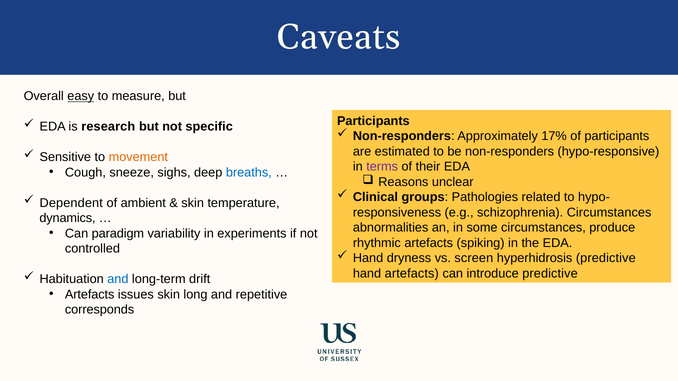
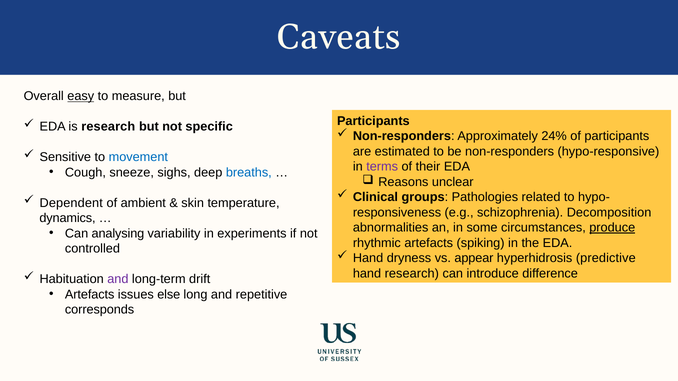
17%: 17% -> 24% (554, 136)
movement colour: orange -> blue (138, 157)
schizophrenia Circumstances: Circumstances -> Decomposition (609, 213)
produce underline: none -> present (612, 228)
paradigm: paradigm -> analysing (118, 234)
screen: screen -> appear (474, 258)
hand artefacts: artefacts -> research (412, 274)
introduce predictive: predictive -> difference (550, 274)
and colour: blue -> purple (118, 279)
issues skin: skin -> else (169, 295)
